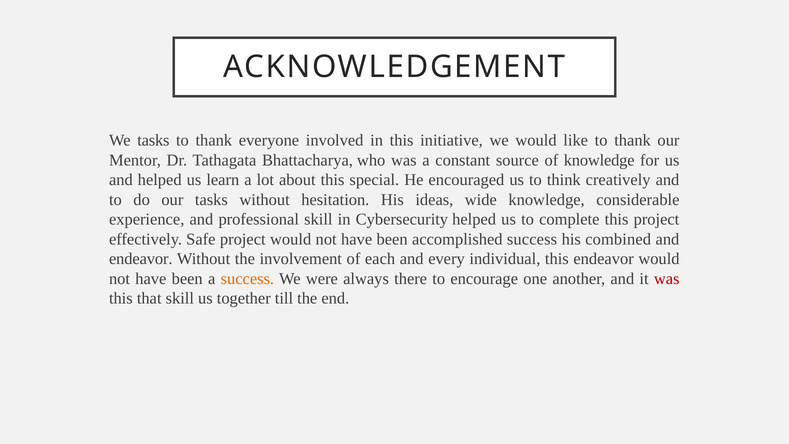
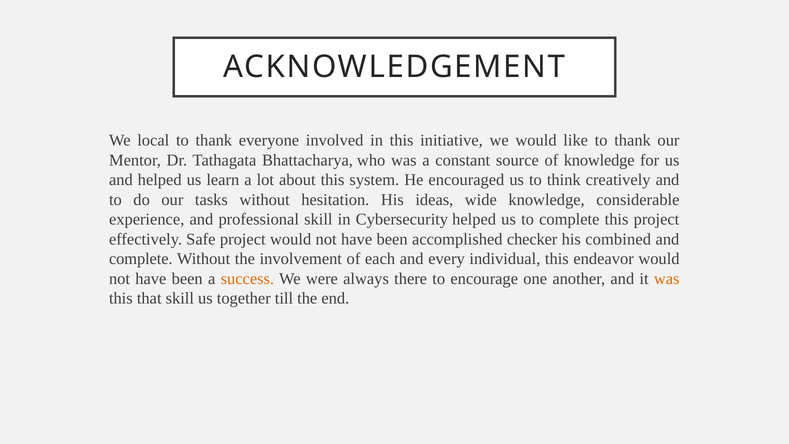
We tasks: tasks -> local (153, 140)
special: special -> system (374, 180)
accomplished success: success -> checker (532, 239)
endeavor: endeavor -> complete (141, 259)
was colour: red -> orange (667, 279)
